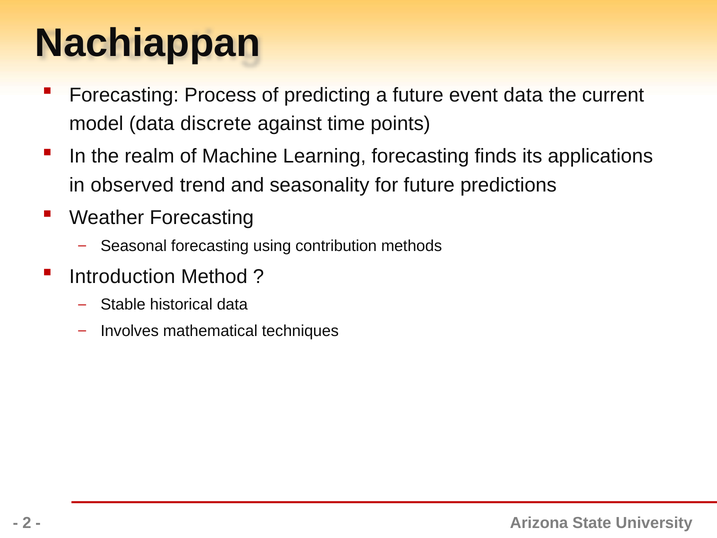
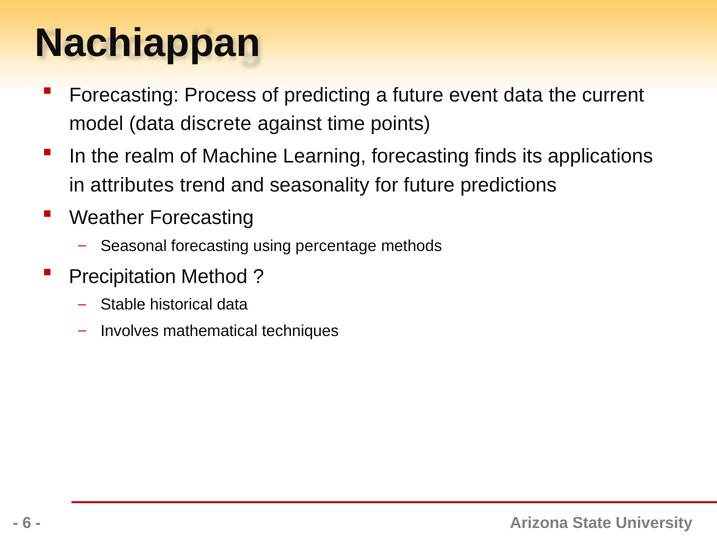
observed: observed -> attributes (132, 185)
contribution: contribution -> percentage (336, 246)
Introduction: Introduction -> Precipitation (122, 276)
2: 2 -> 6 (27, 523)
